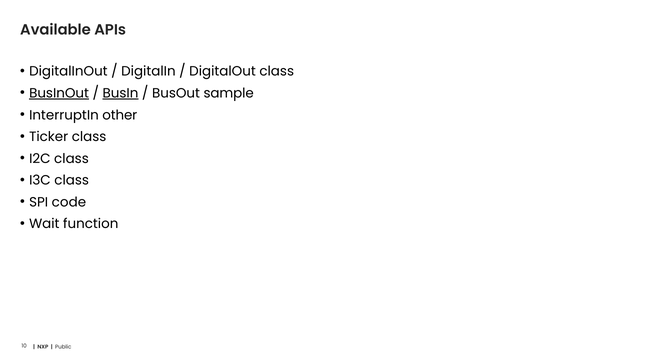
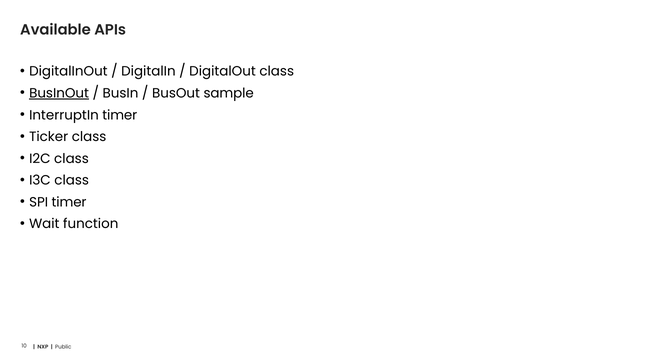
BusIn underline: present -> none (120, 93)
InterruptIn other: other -> timer (120, 115)
SPI code: code -> timer (69, 202)
